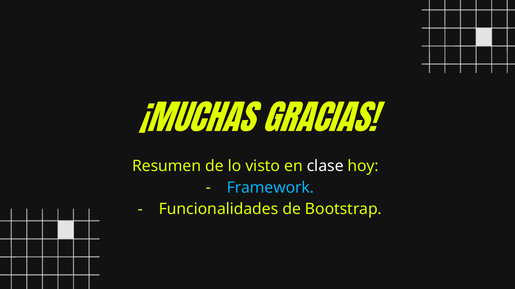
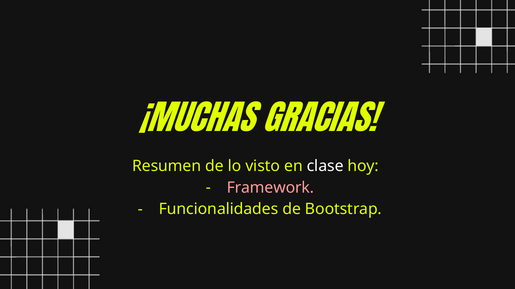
Framework colour: light blue -> pink (270, 188)
